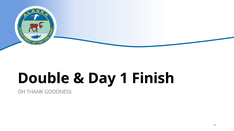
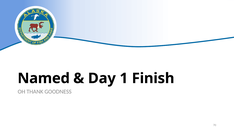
Double: Double -> Named (44, 79)
